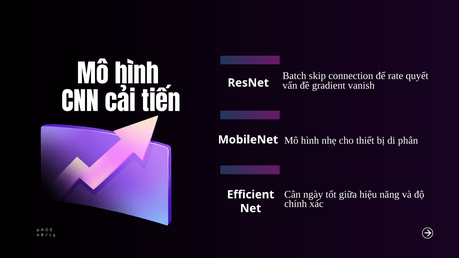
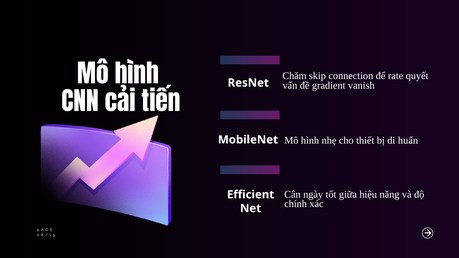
Batch: Batch -> Chăm (295, 76)
phân: phân -> huấn (408, 141)
